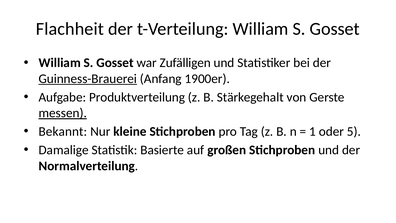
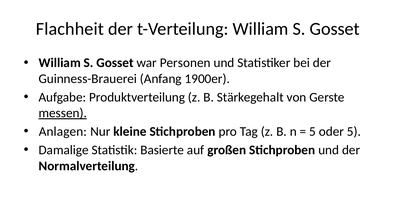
Zufälligen: Zufälligen -> Personen (185, 63)
Guinness-Brauerei underline: present -> none (88, 79)
Bekannt: Bekannt -> Anlagen (63, 131)
1: 1 -> 5 (313, 131)
